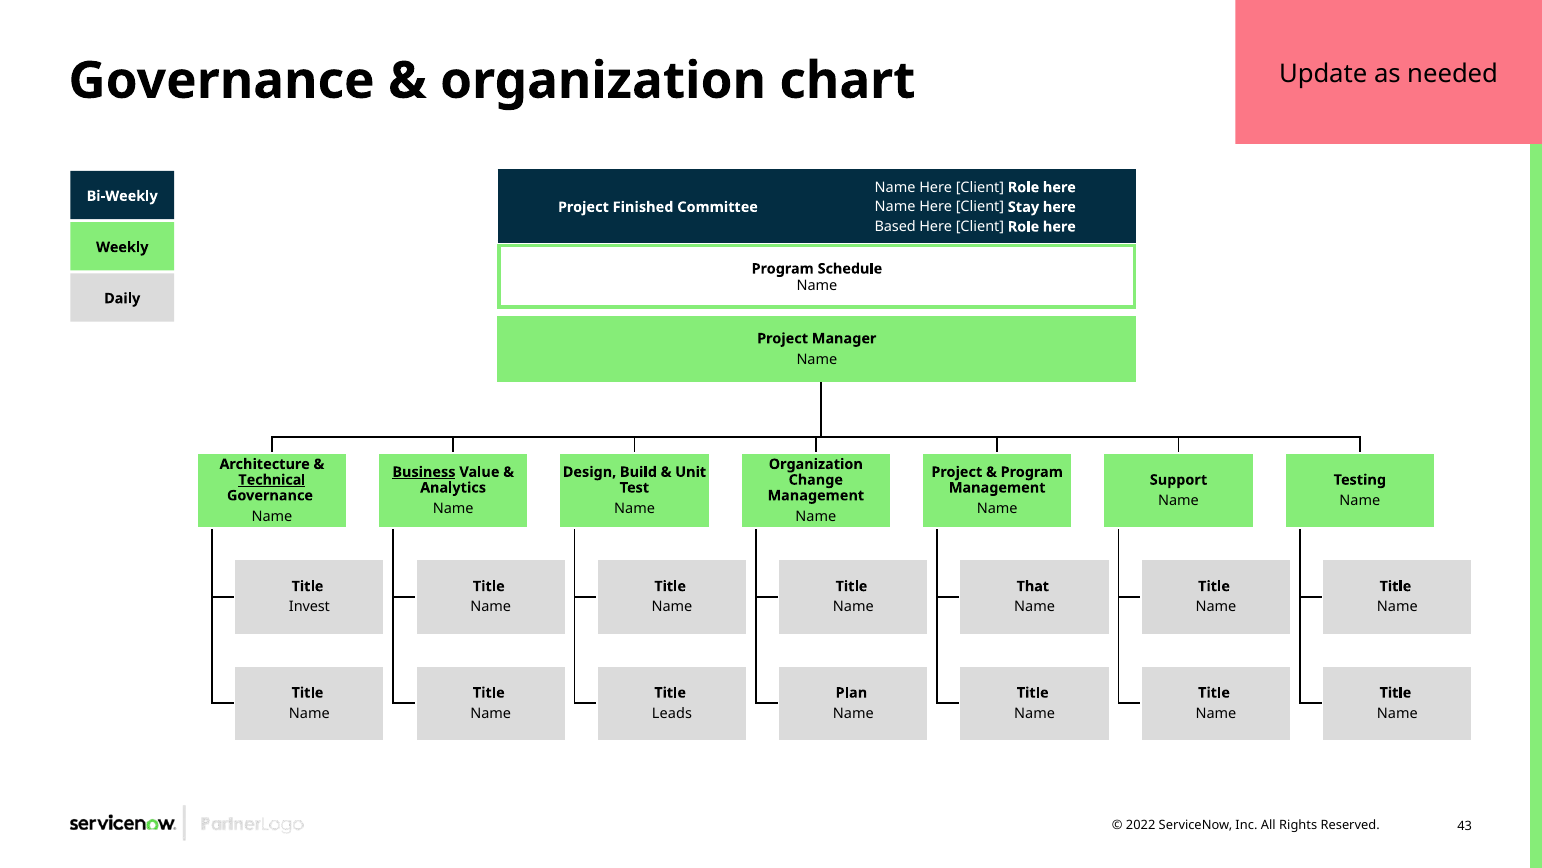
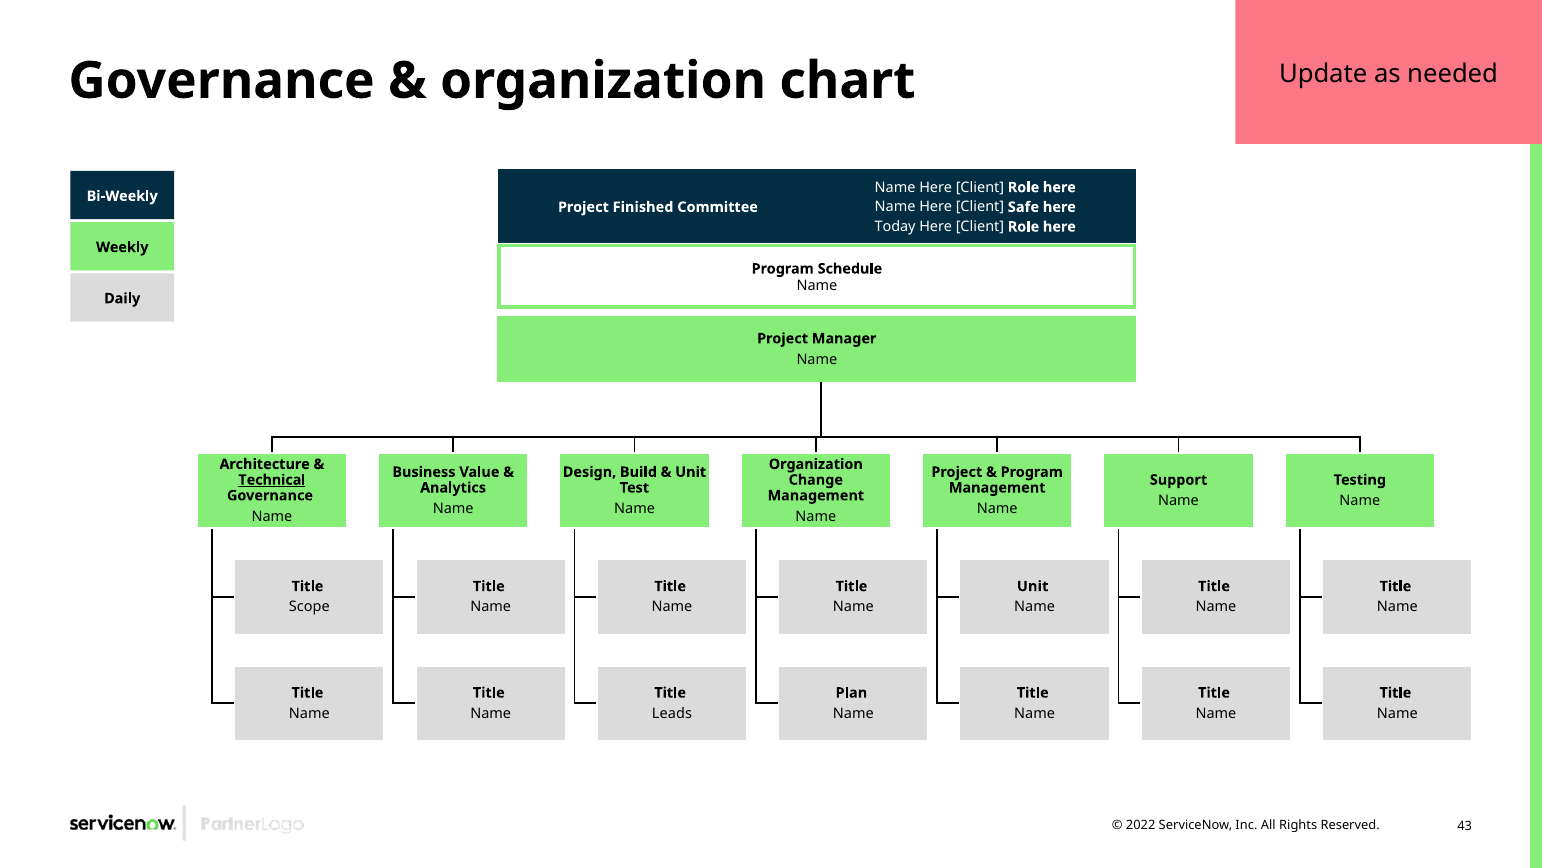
Stay: Stay -> Safe (1023, 207)
Based: Based -> Today (895, 227)
Business underline: present -> none (424, 472)
That: That -> Unit (1033, 586)
Invest: Invest -> Scope (309, 607)
